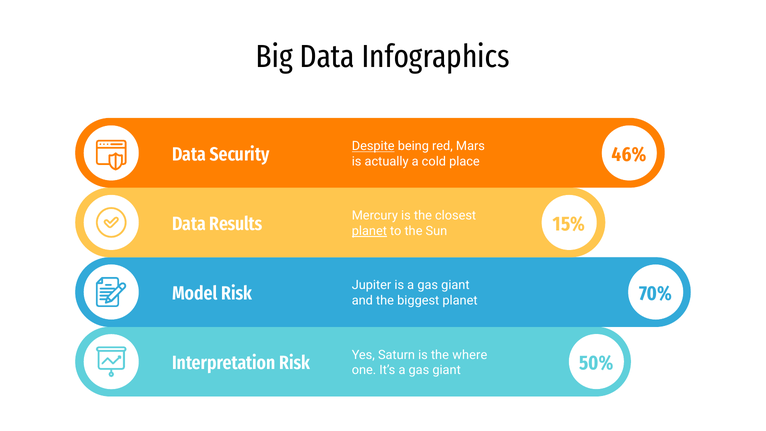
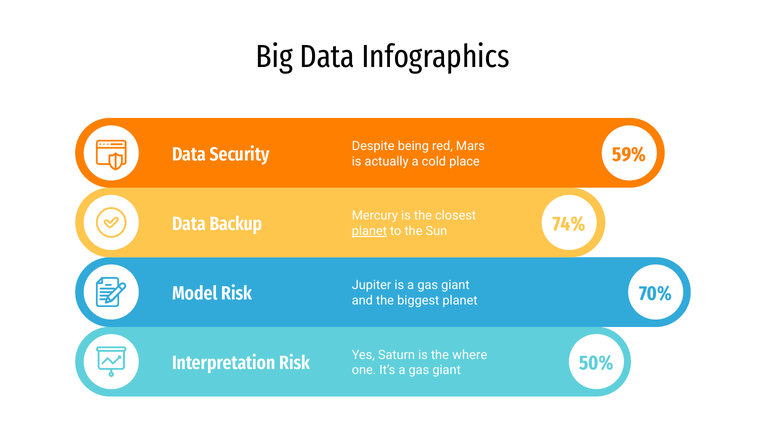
Despite underline: present -> none (373, 146)
46%: 46% -> 59% (629, 154)
Results: Results -> Backup (236, 224)
15%: 15% -> 74% (569, 224)
